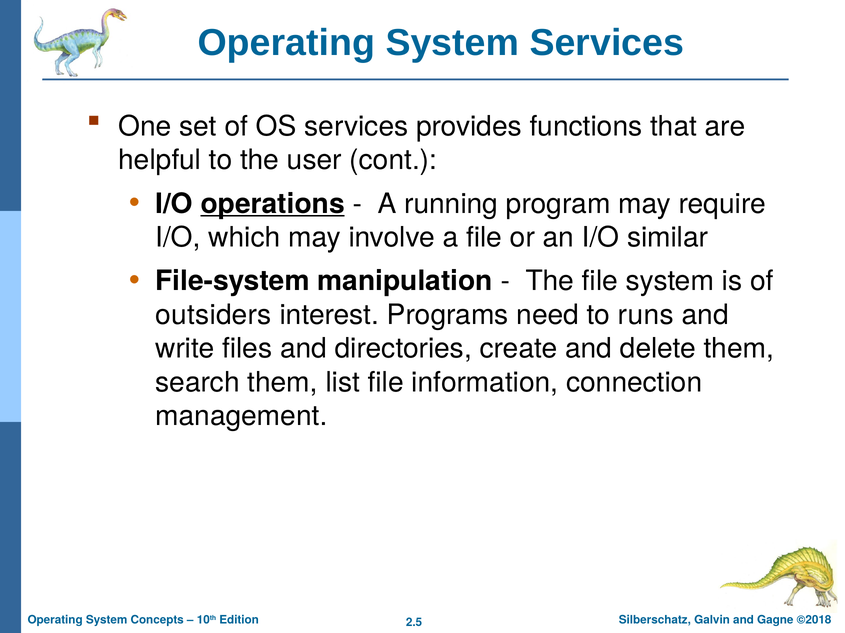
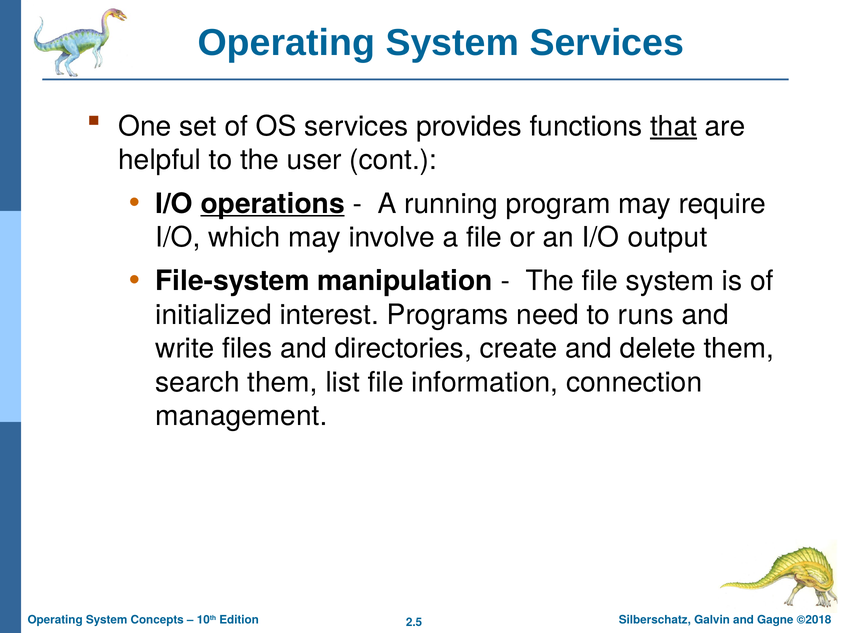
that underline: none -> present (674, 127)
similar: similar -> output (667, 238)
outsiders: outsiders -> initialized (214, 315)
